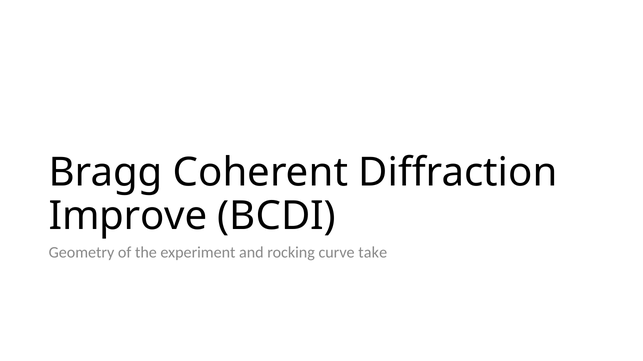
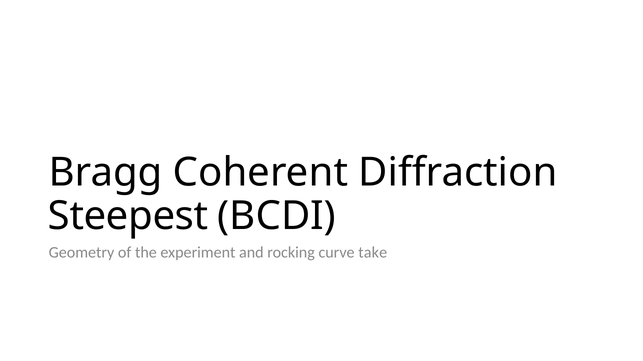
Improve: Improve -> Steepest (128, 216)
